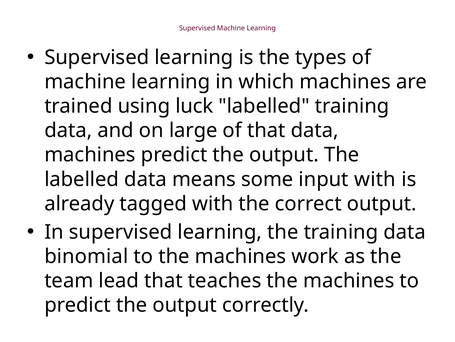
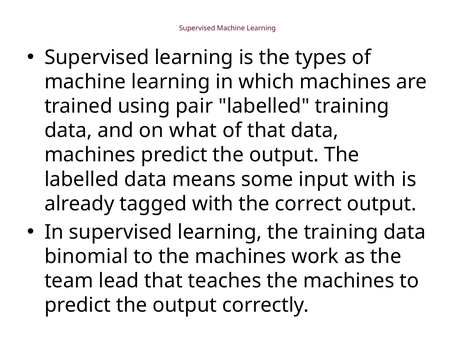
luck: luck -> pair (194, 106)
large: large -> what (193, 130)
